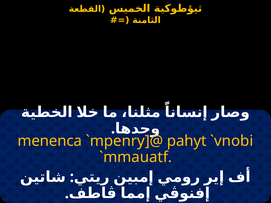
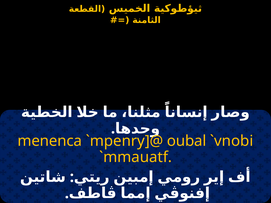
pahyt: pahyt -> oubal (187, 141)
